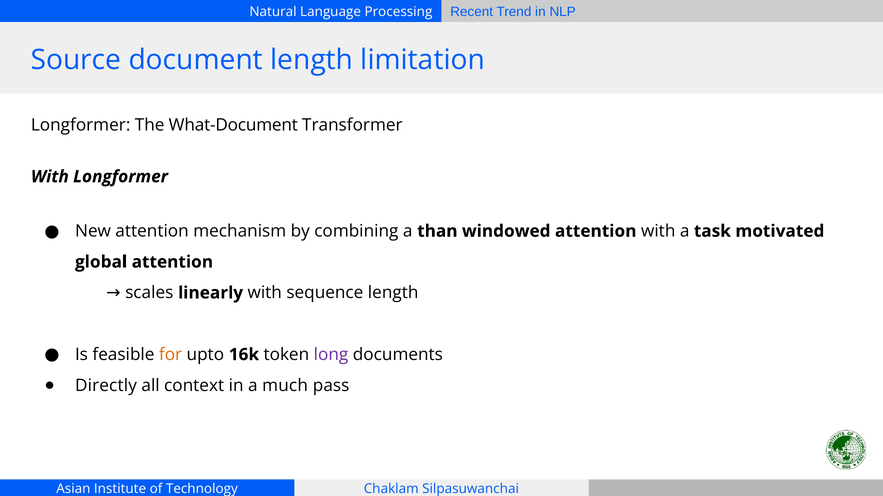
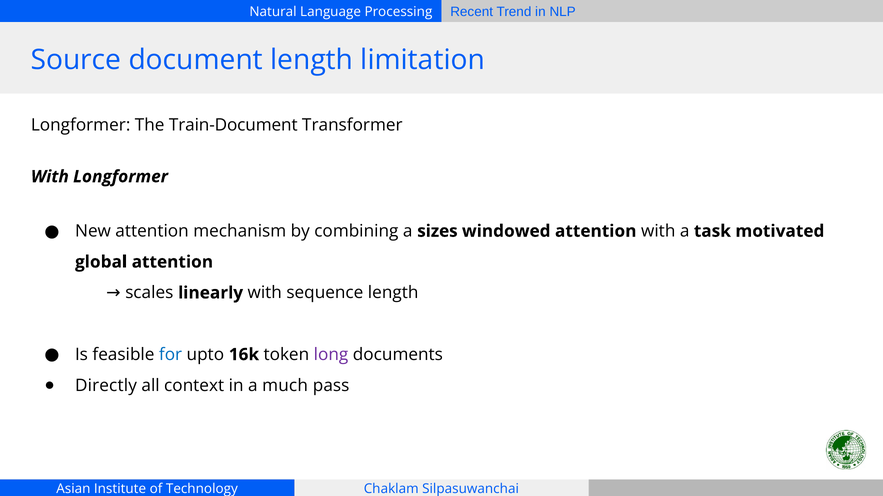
What-Document: What-Document -> Train-Document (233, 125)
than: than -> sizes (437, 231)
for colour: orange -> blue (171, 355)
